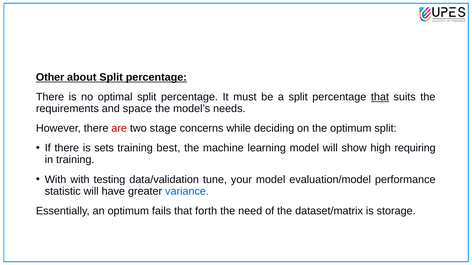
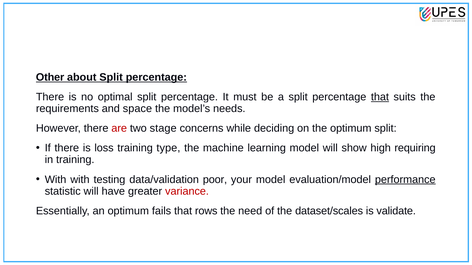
sets: sets -> loss (104, 148)
best: best -> type (168, 148)
tune: tune -> poor (215, 180)
performance underline: none -> present (405, 180)
variance colour: blue -> red (187, 191)
forth: forth -> rows (206, 211)
dataset/matrix: dataset/matrix -> dataset/scales (329, 211)
storage: storage -> validate (396, 211)
